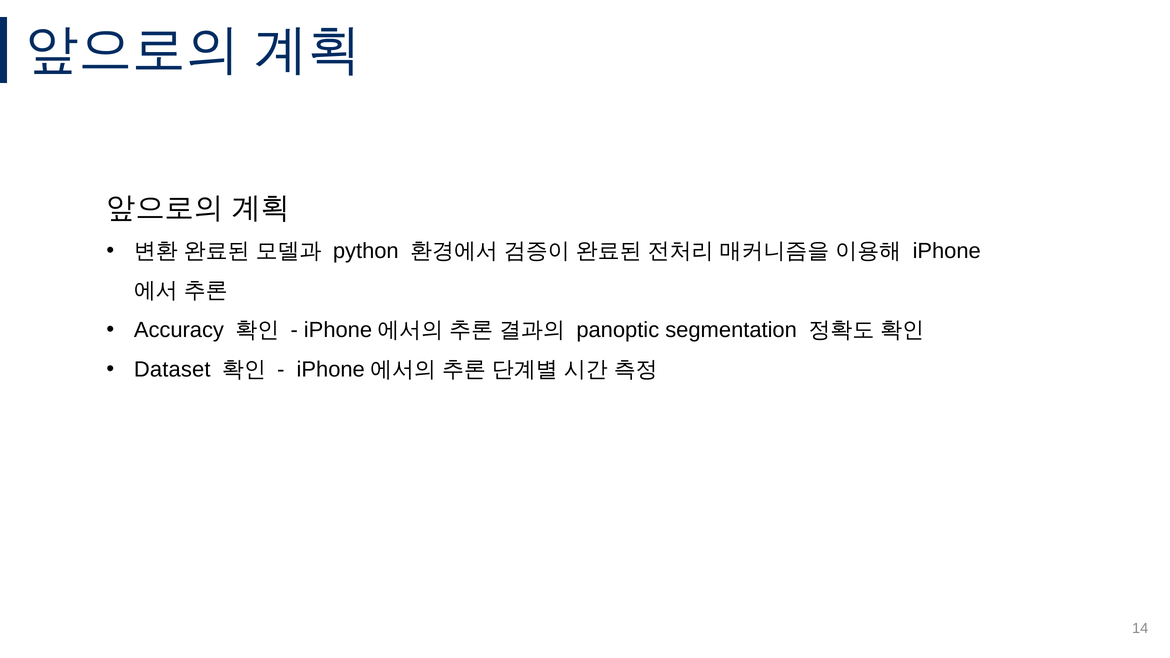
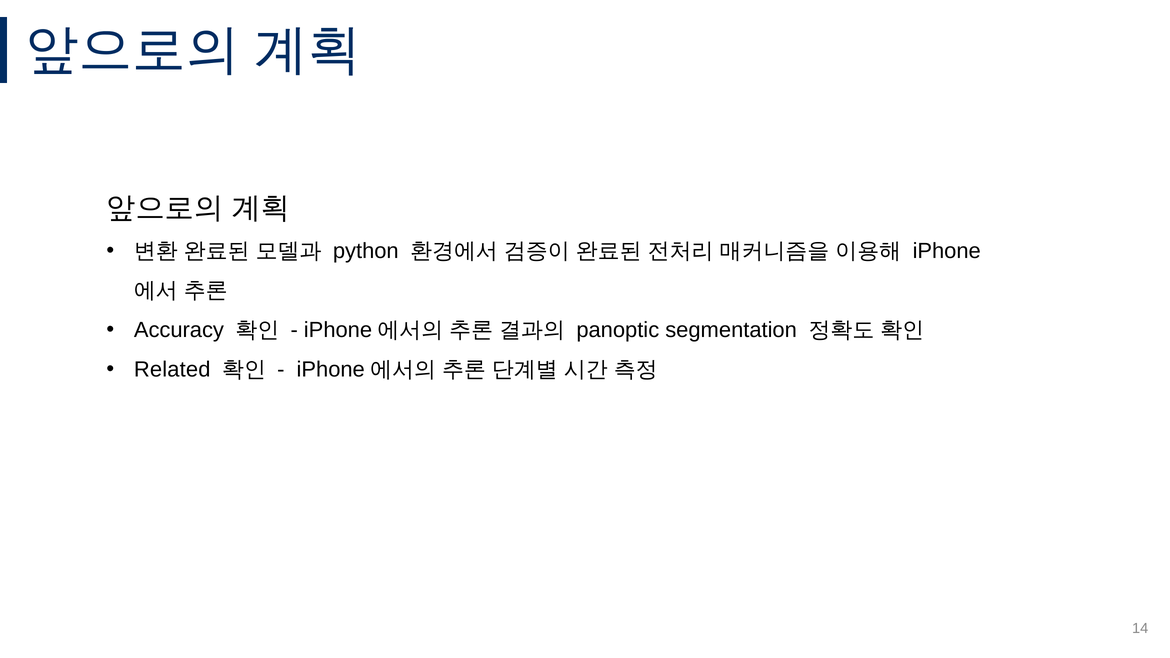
Dataset: Dataset -> Related (172, 370)
